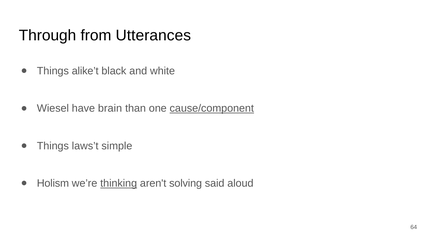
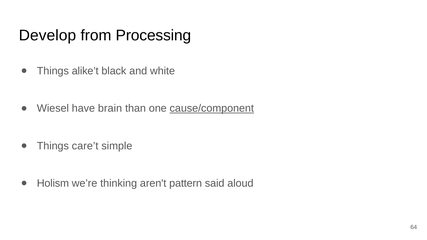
Through: Through -> Develop (47, 35)
Utterances: Utterances -> Processing (153, 35)
laws’t: laws’t -> care’t (85, 146)
thinking underline: present -> none (119, 183)
solving: solving -> pattern (186, 183)
